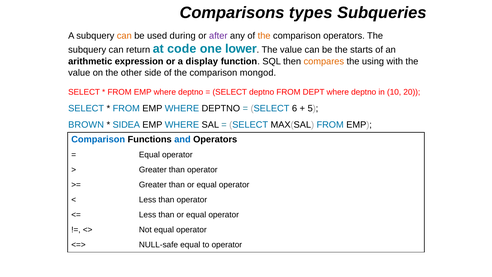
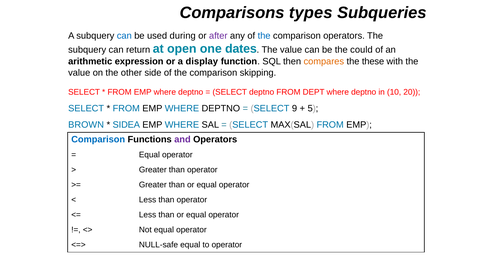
can colour: orange -> blue (124, 36)
the colour: orange -> blue (264, 36)
code: code -> open (182, 49)
lower: lower -> dates (241, 49)
starts: starts -> could (361, 50)
using: using -> these (373, 61)
mongod: mongod -> skipping (258, 73)
6: 6 -> 9 (295, 108)
and colour: blue -> purple (182, 139)
